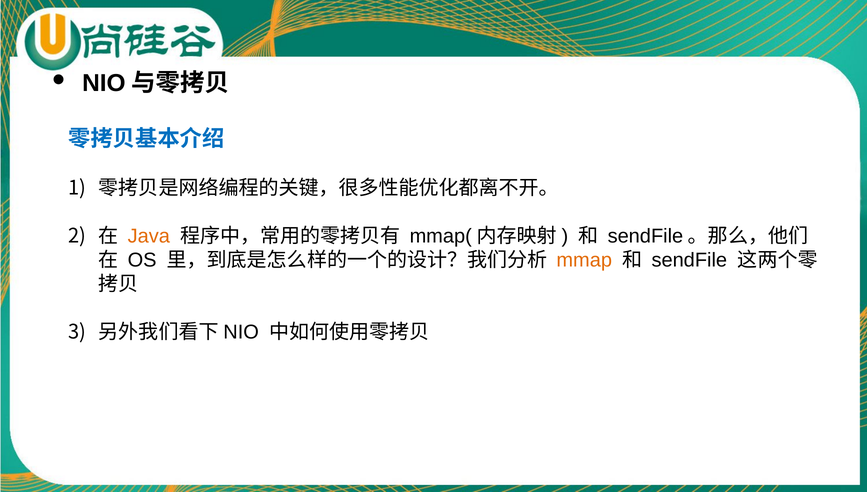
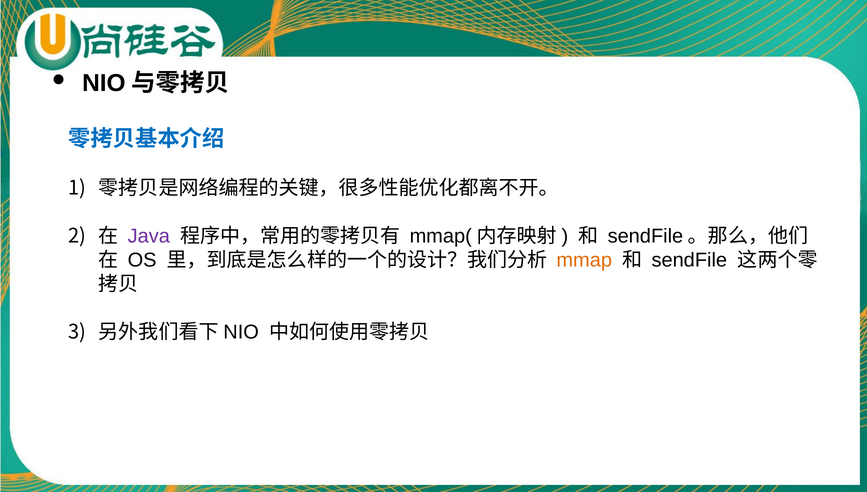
Java colour: orange -> purple (149, 236)
